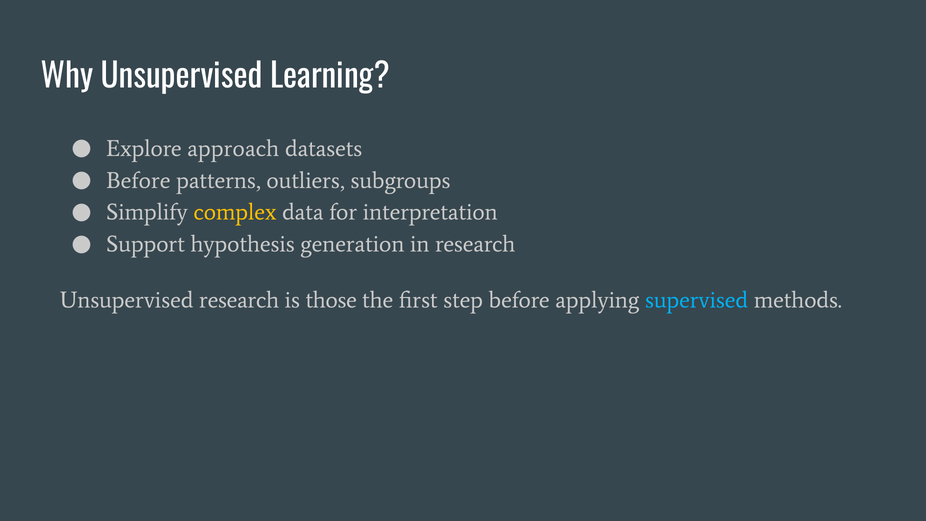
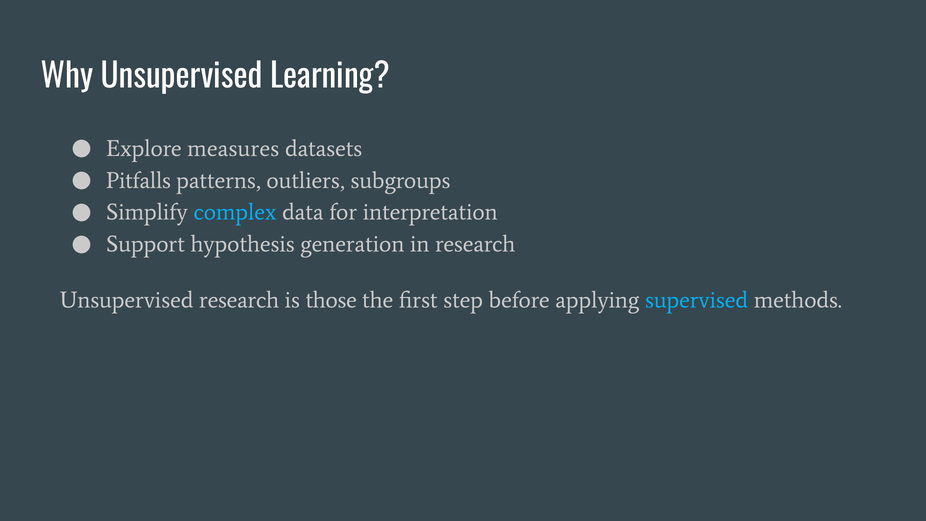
approach: approach -> measures (233, 148)
Before: Before -> Pitfalls (138, 180)
complex colour: yellow -> light blue (235, 212)
